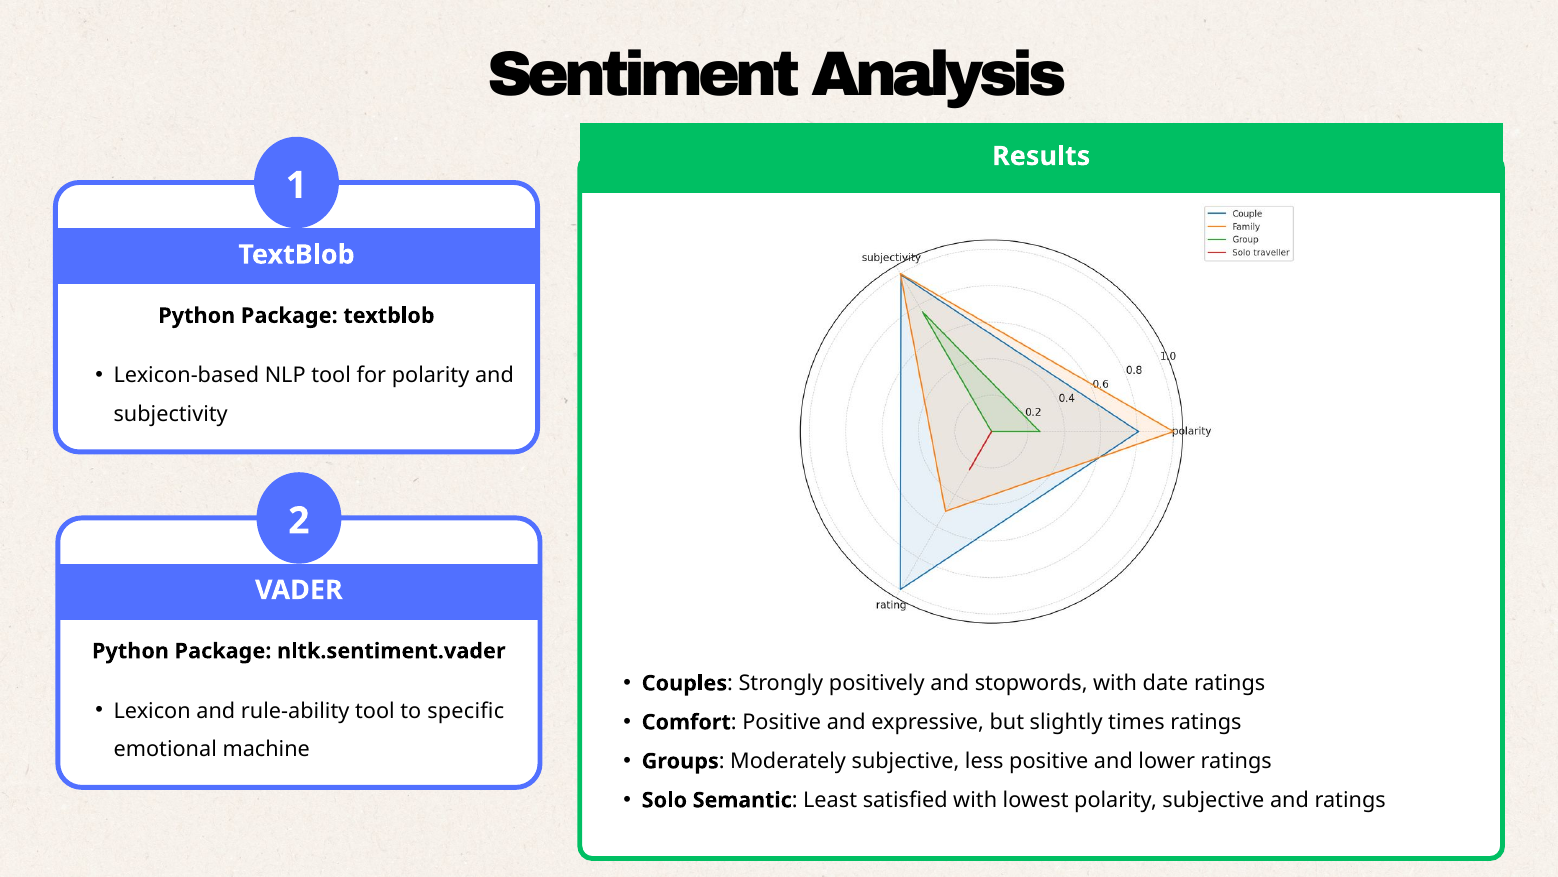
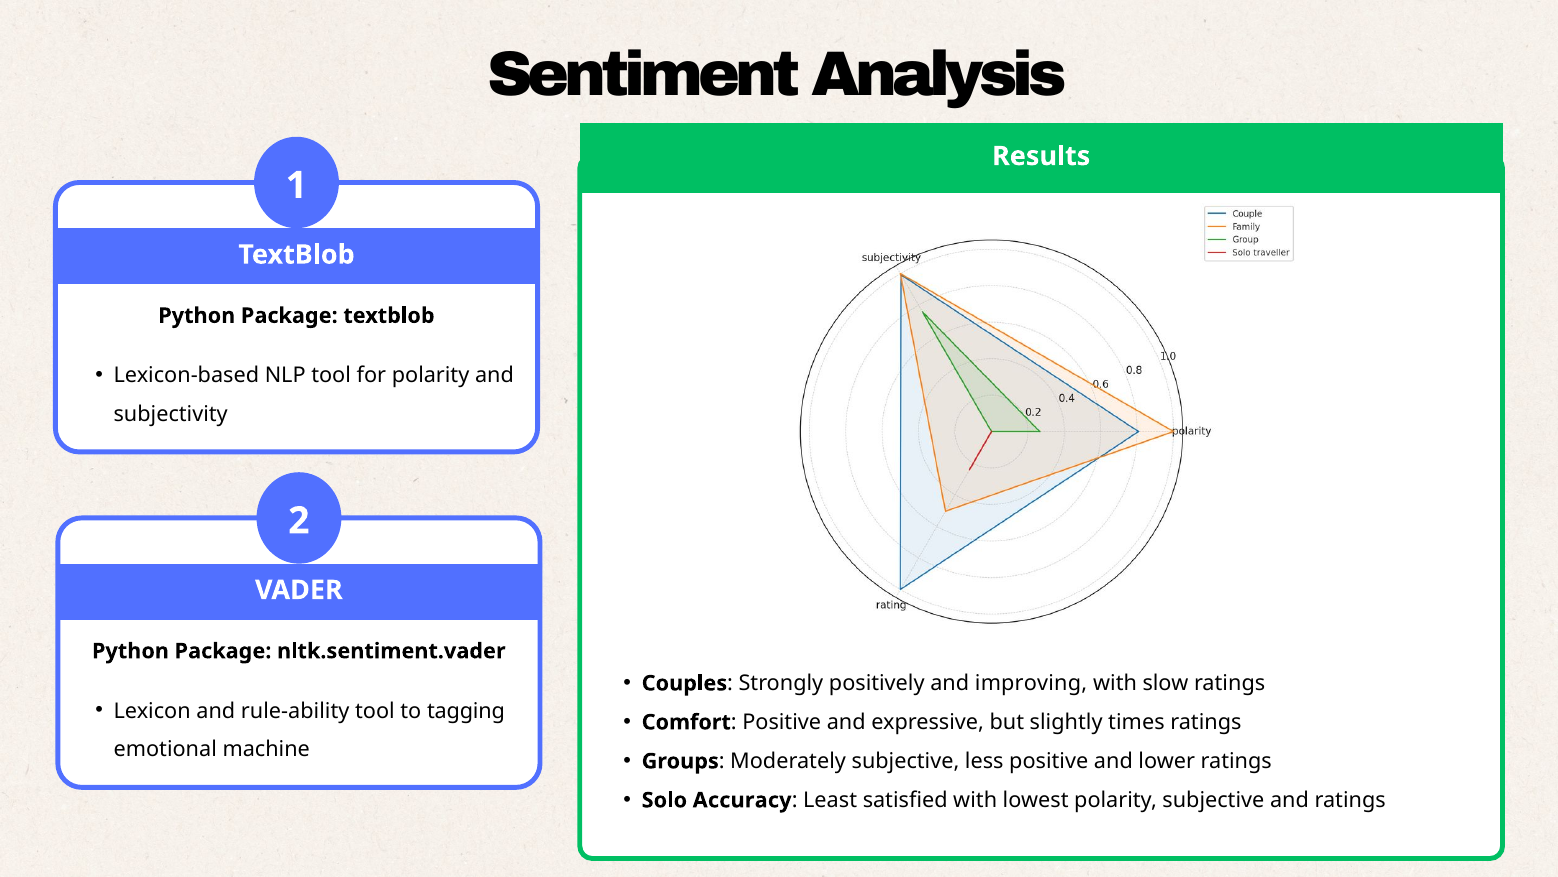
stopwords: stopwords -> improving (1031, 683)
date: date -> slow (1166, 683)
specific: specific -> tagging (466, 710)
Semantic: Semantic -> Accuracy (742, 800)
